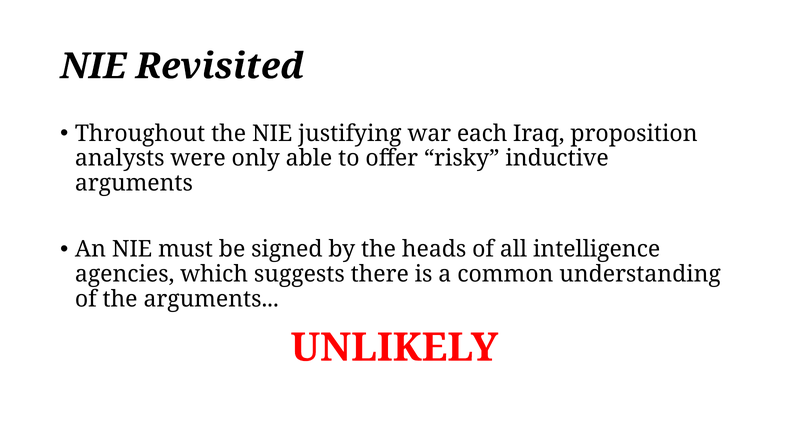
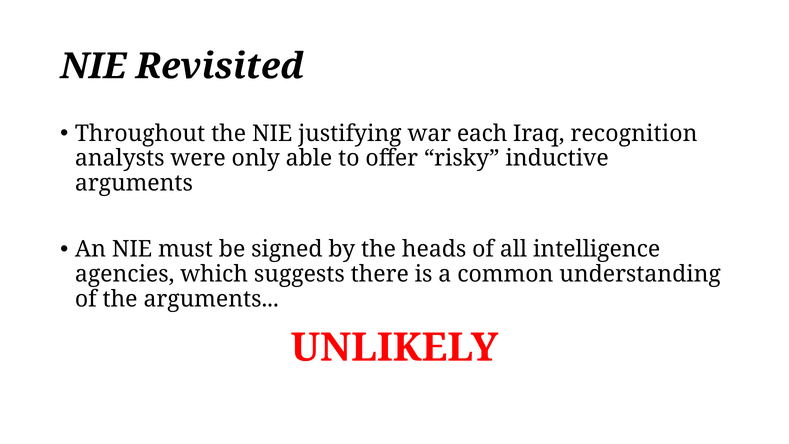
proposition: proposition -> recognition (634, 133)
